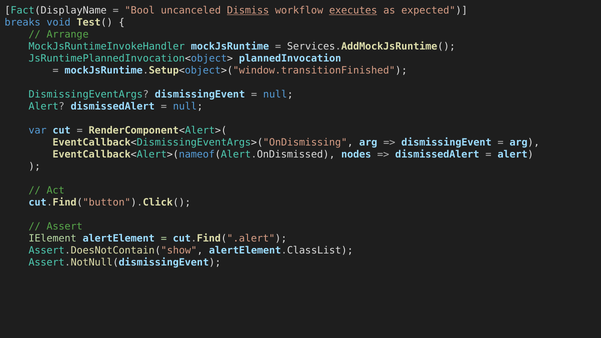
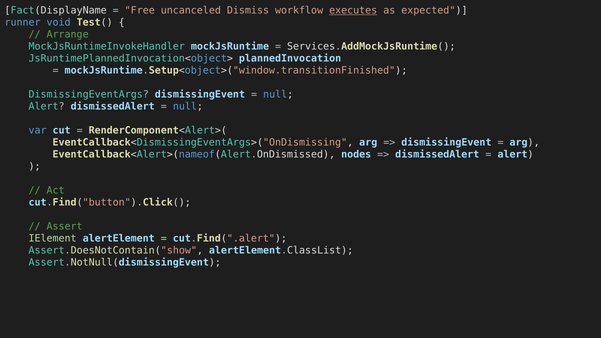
Bool: Bool -> Free (140, 10)
Dismiss underline: present -> none (248, 10)
breaks: breaks -> runner (23, 22)
